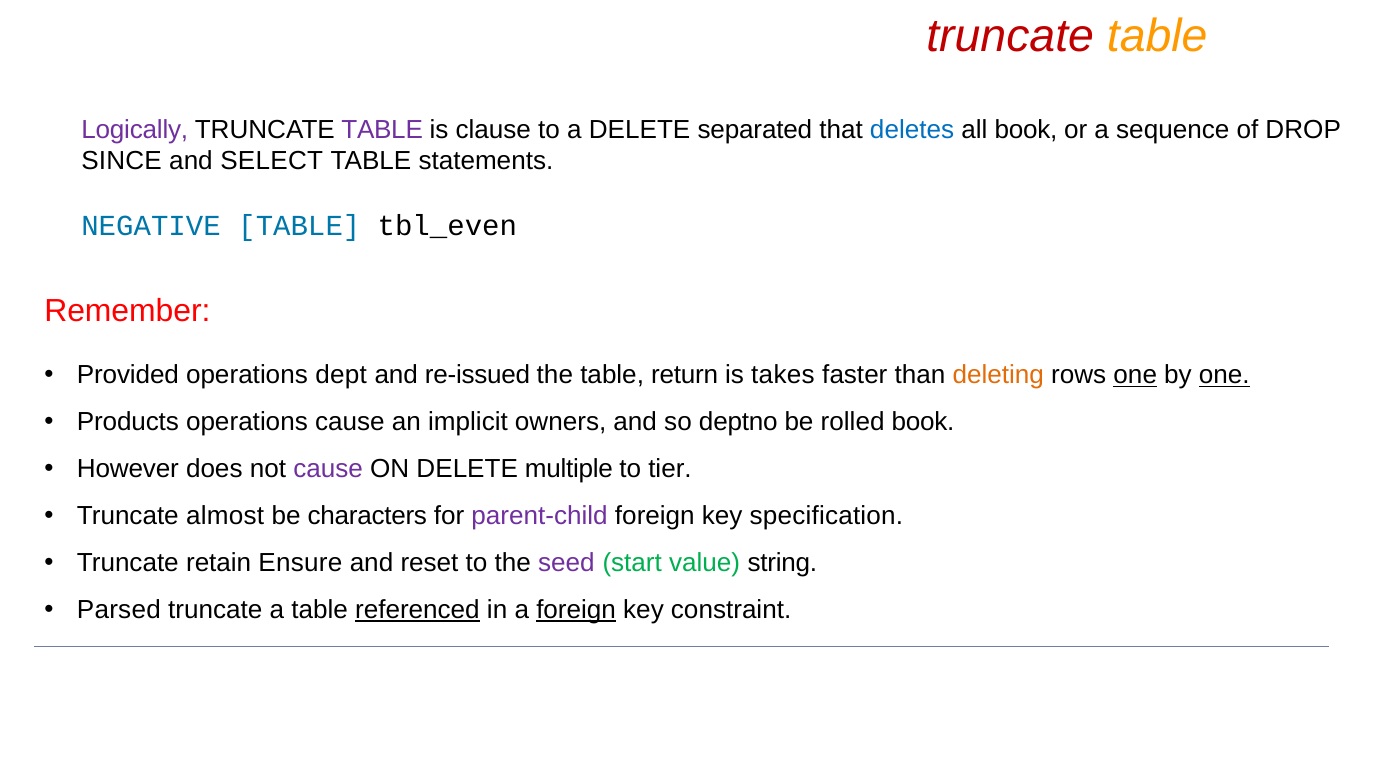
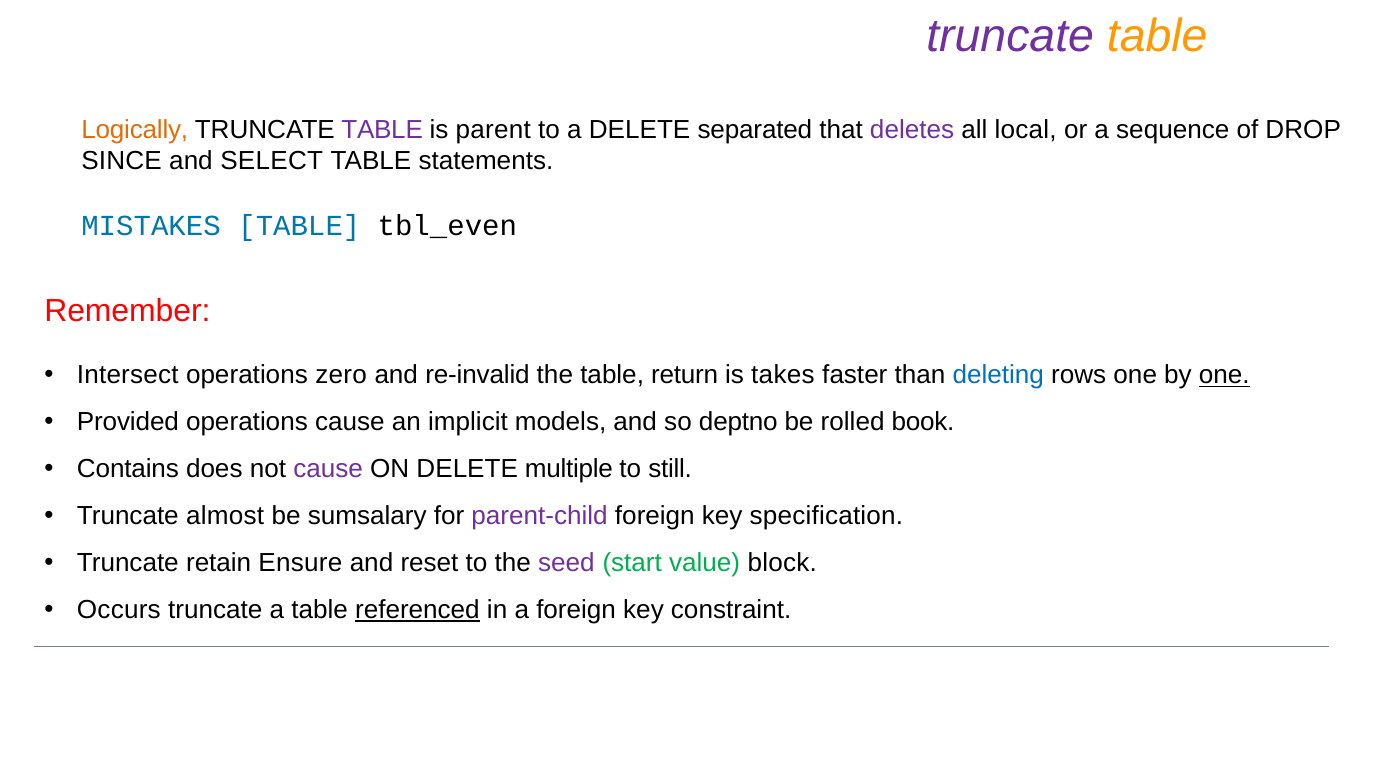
truncate colour: red -> purple (1010, 36)
Logically colour: purple -> orange (135, 130)
clause: clause -> parent (493, 130)
deletes colour: blue -> purple (912, 130)
all book: book -> local (1026, 130)
NEGATIVE: NEGATIVE -> MISTAKES (151, 226)
Provided: Provided -> Intersect (128, 375)
dept: dept -> zero (341, 375)
re-issued: re-issued -> re-invalid (477, 375)
deleting colour: orange -> blue (998, 375)
one underline: present -> none (1135, 375)
Products: Products -> Provided (128, 422)
owners: owners -> models (561, 422)
However: However -> Contains (128, 469)
tier: tier -> still (670, 469)
characters: characters -> sumsalary (367, 516)
string: string -> block (782, 563)
Parsed: Parsed -> Occurs (119, 610)
foreign underline: present -> none (576, 610)
